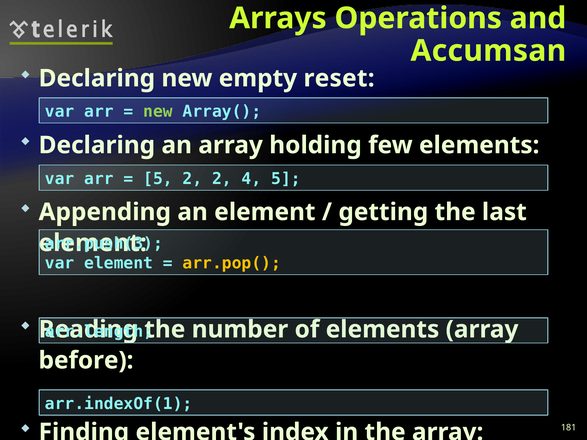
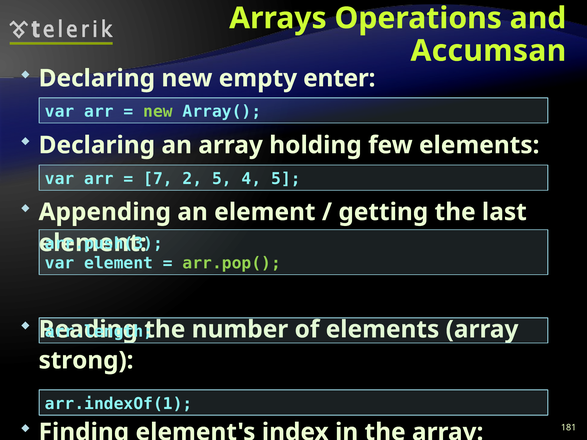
reset: reset -> enter (339, 78)
5: 5 -> 7 (158, 179)
2 2: 2 -> 5 (222, 179)
arr.pop( colour: yellow -> light green (232, 263)
before: before -> strong (86, 361)
